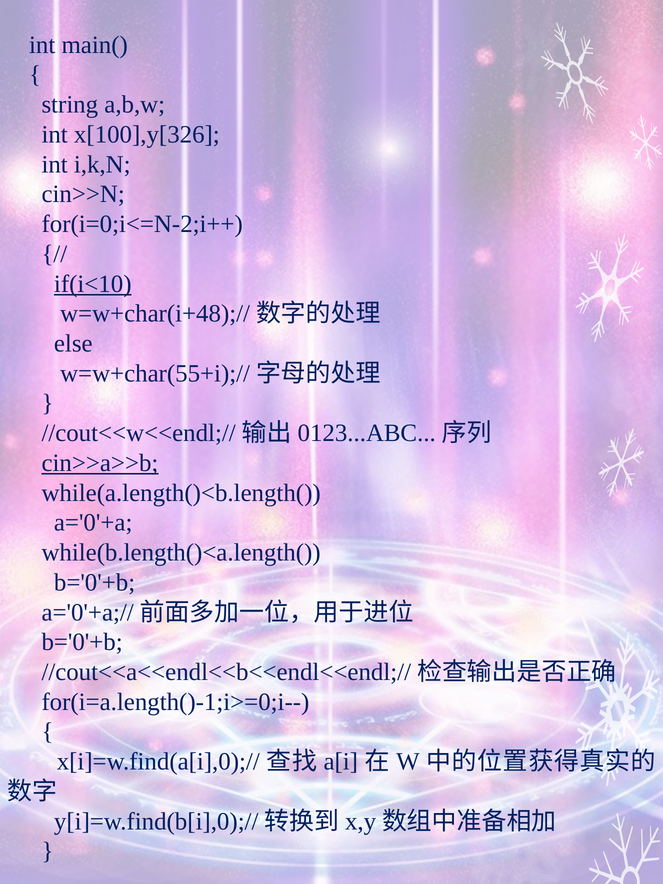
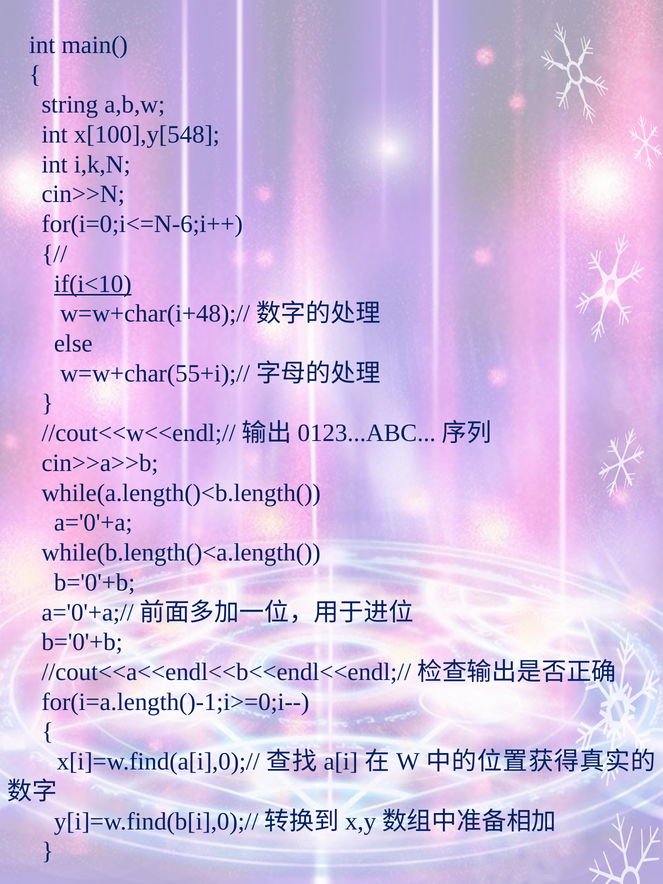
x[100],y[326: x[100],y[326 -> x[100],y[548 (147, 134)
for(i=0;i<=N-2;i++: for(i=0;i<=N-2;i++ -> for(i=0;i<=N-6;i++ (142, 224)
cin>>a>>b underline: present -> none (100, 463)
